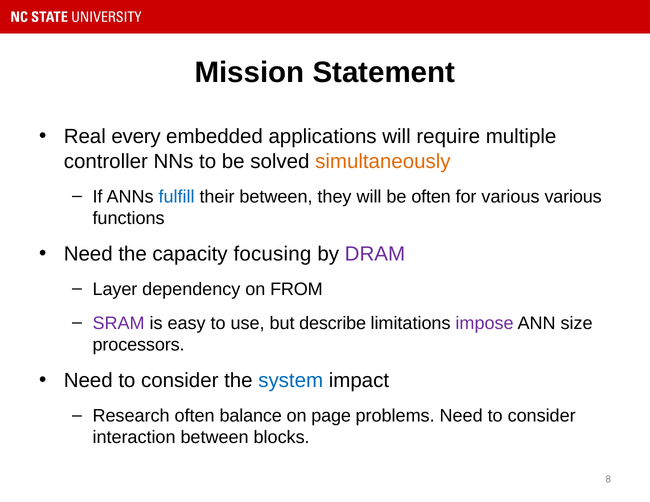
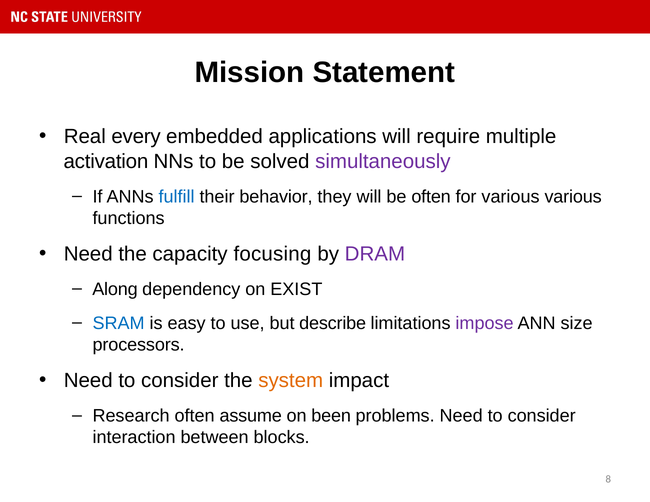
controller: controller -> activation (106, 161)
simultaneously colour: orange -> purple (383, 161)
their between: between -> behavior (276, 197)
Layer: Layer -> Along (115, 289)
FROM: FROM -> EXIST (296, 289)
SRAM colour: purple -> blue (119, 323)
system colour: blue -> orange (291, 381)
balance: balance -> assume (251, 416)
page: page -> been (331, 416)
